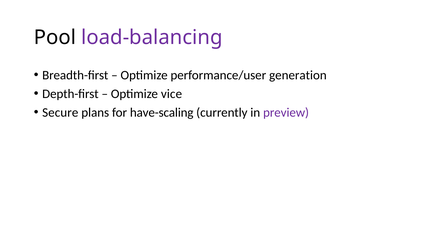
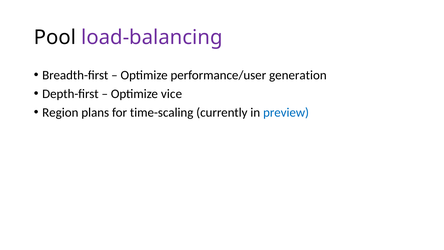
Secure: Secure -> Region (60, 112)
have-scaling: have-scaling -> time-scaling (162, 112)
preview colour: purple -> blue (286, 112)
